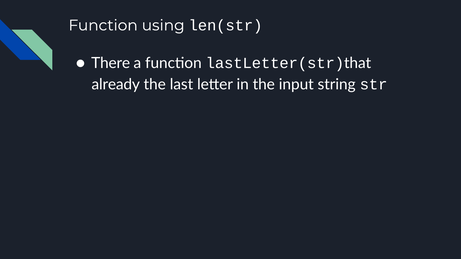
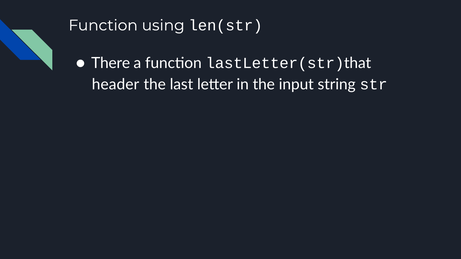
already: already -> header (116, 84)
